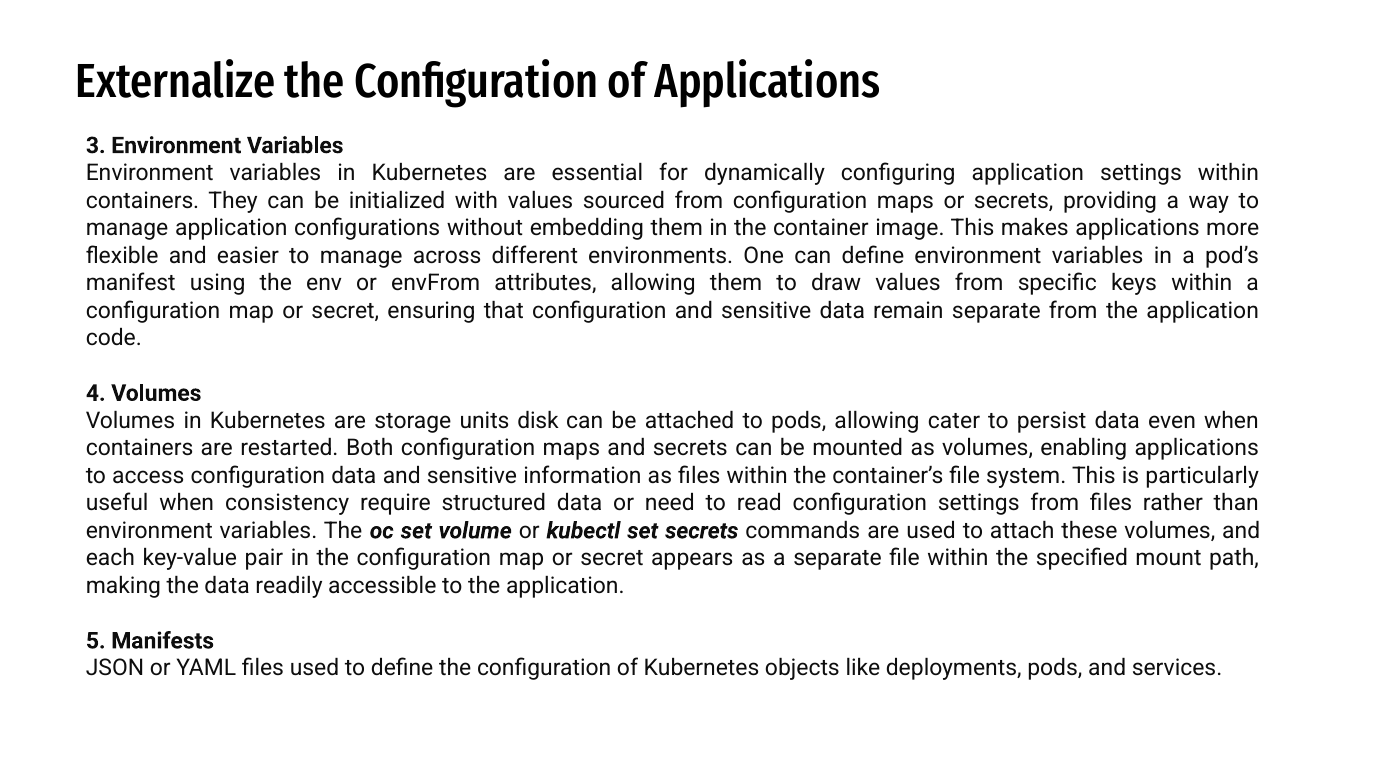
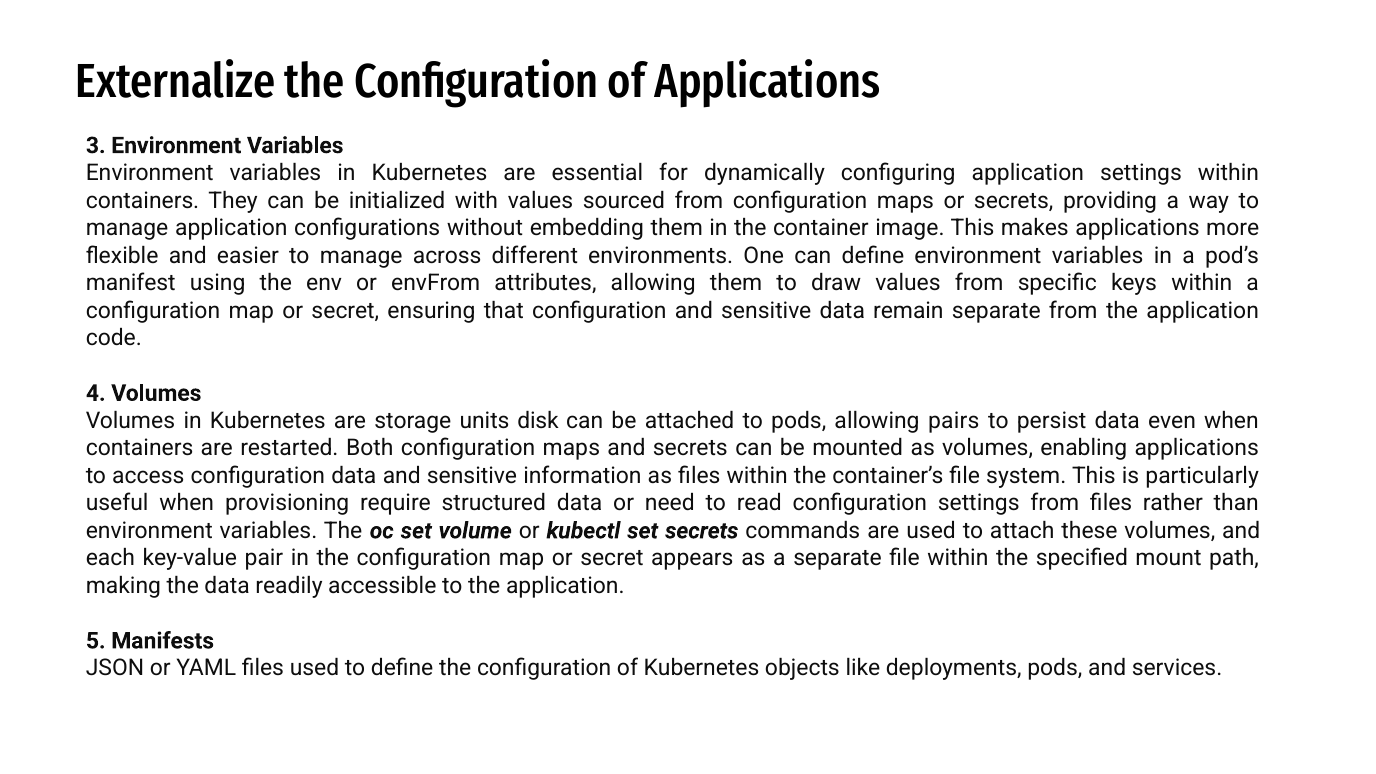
cater: cater -> pairs (954, 421)
consistency: consistency -> provisioning (287, 503)
